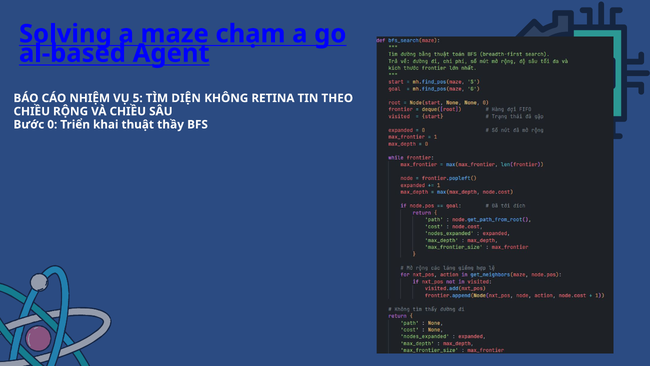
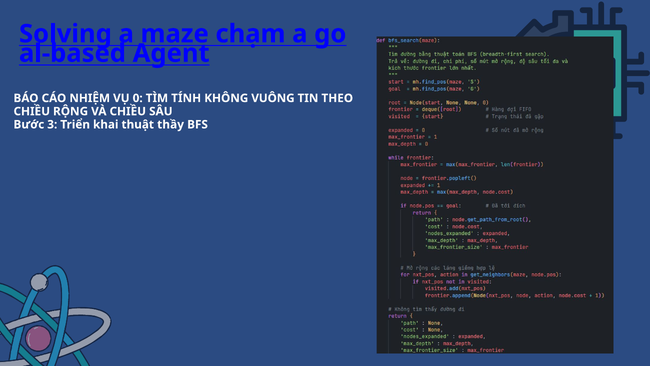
5: 5 -> 0 (138, 98)
DIỆN: DIỆN -> TÍNH (186, 98)
RETINA: RETINA -> VUÔNG (273, 98)
0: 0 -> 3 (52, 124)
